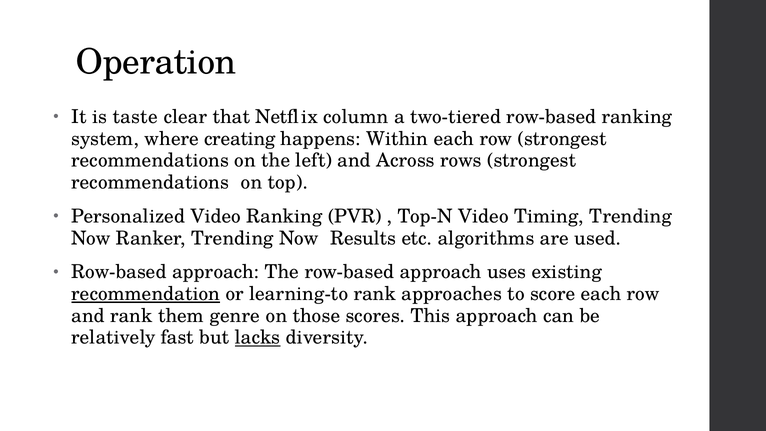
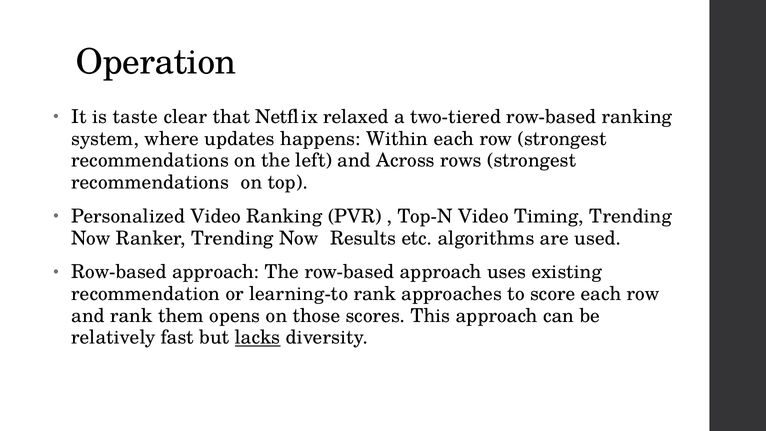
column: column -> relaxed (356, 117)
creating: creating -> updates (240, 139)
recommendation underline: present -> none (146, 294)
genre: genre -> opens (235, 316)
